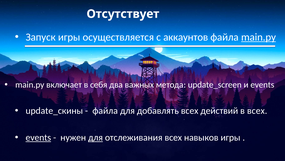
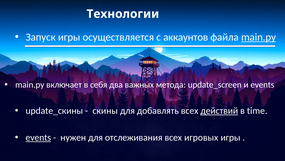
Отсутствует: Отсутствует -> Технологии (123, 14)
файла: файла -> скины (105, 110)
действий underline: none -> present (219, 110)
в всех: всех -> time (257, 110)
для underline: present -> none (95, 137)
навыков: навыков -> игровых (201, 137)
